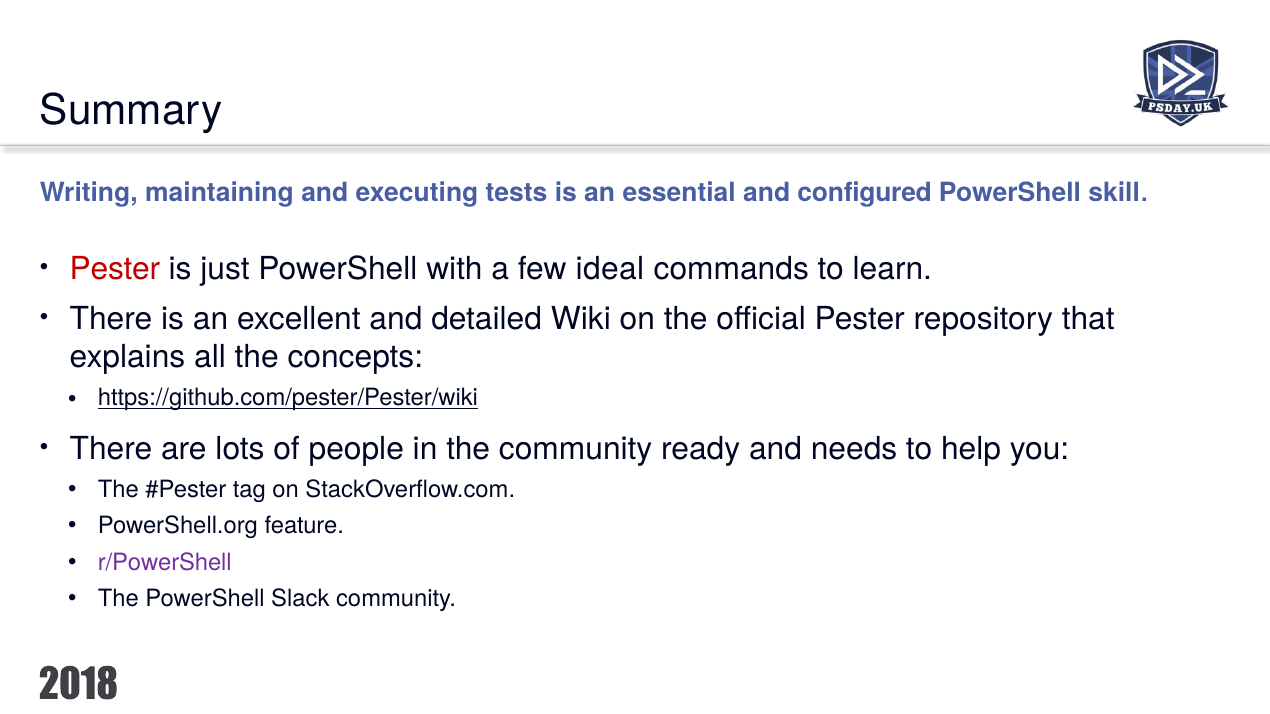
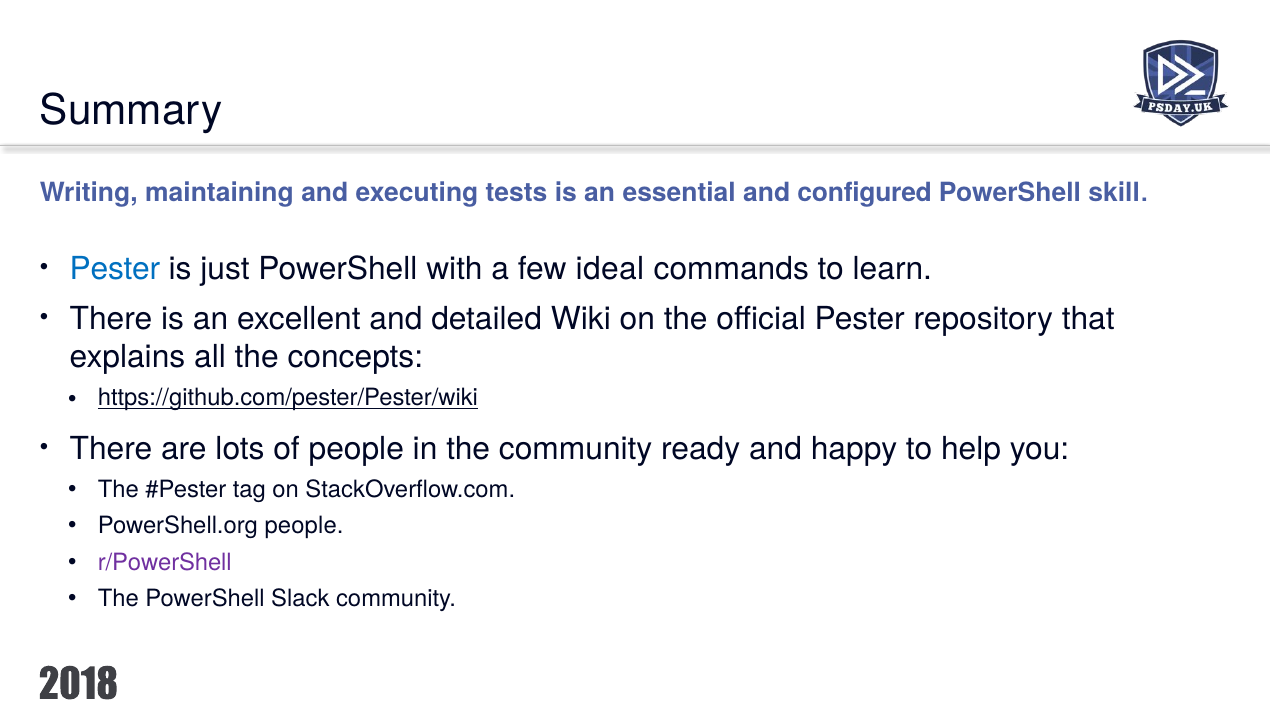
Pester colour: red -> blue (115, 269)
needs: needs -> happy (854, 449)
PowerShell.org feature: feature -> people (304, 526)
